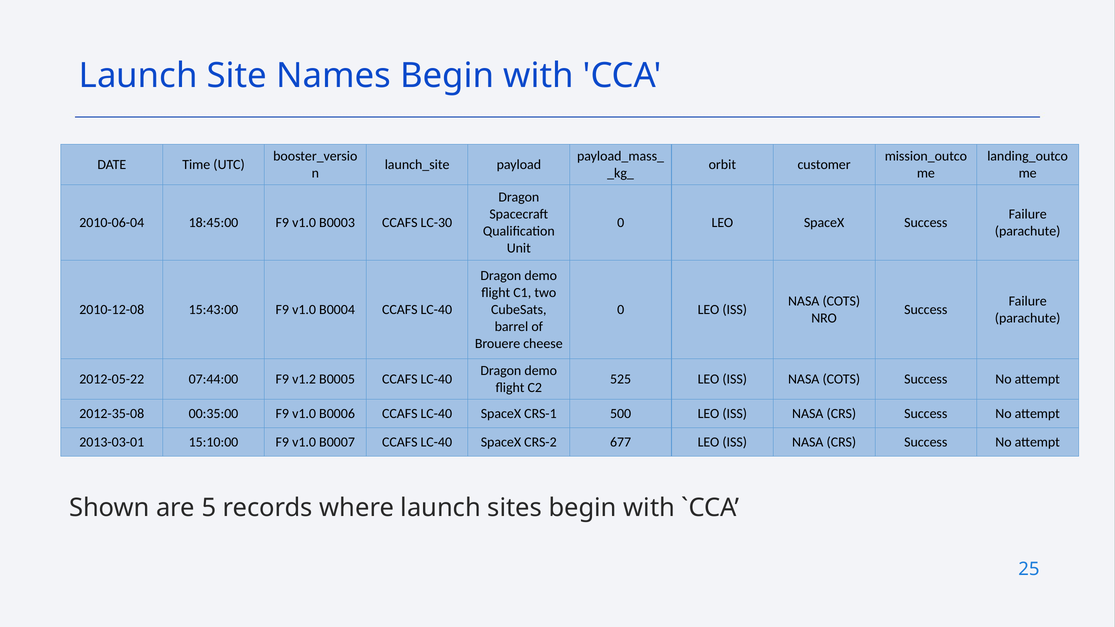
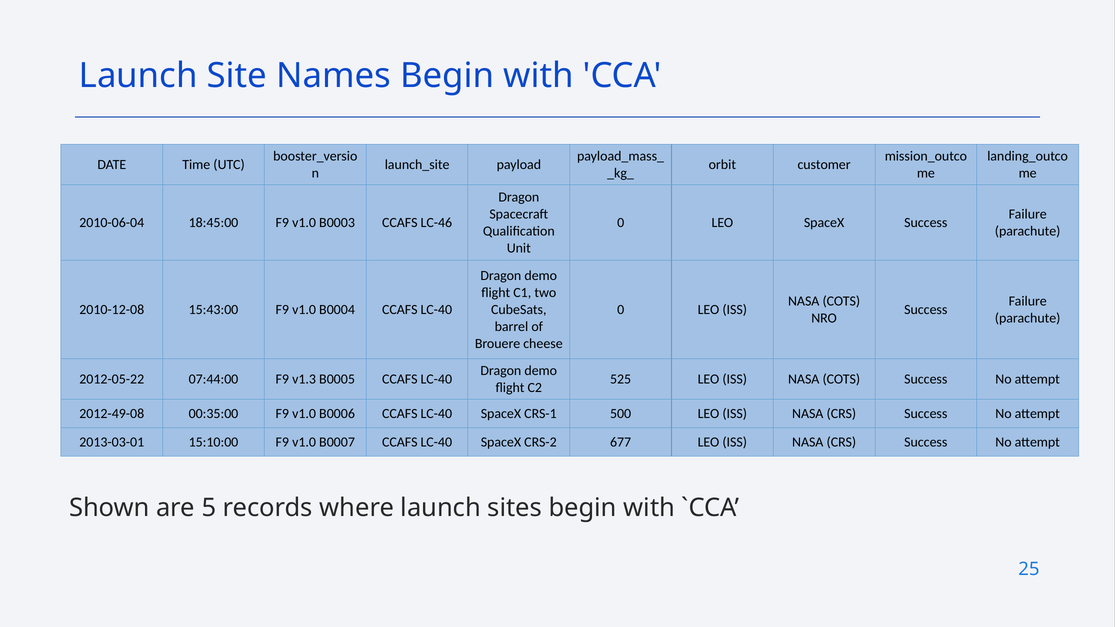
LC-30: LC-30 -> LC-46 (436, 223)
v1.2: v1.2 -> v1.3 (304, 379)
2012-35-08: 2012-35-08 -> 2012-49-08 (112, 414)
